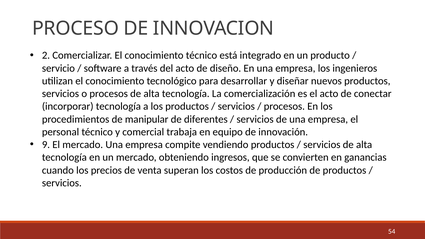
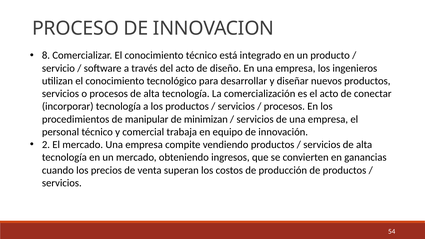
2: 2 -> 8 (46, 55)
diferentes: diferentes -> minimizan (206, 119)
9: 9 -> 2 (46, 145)
